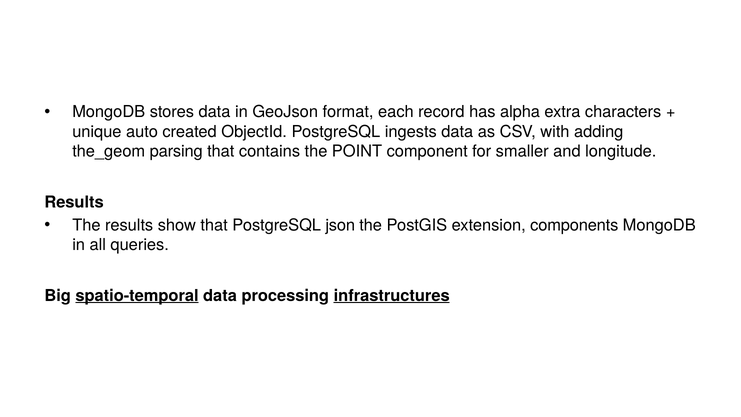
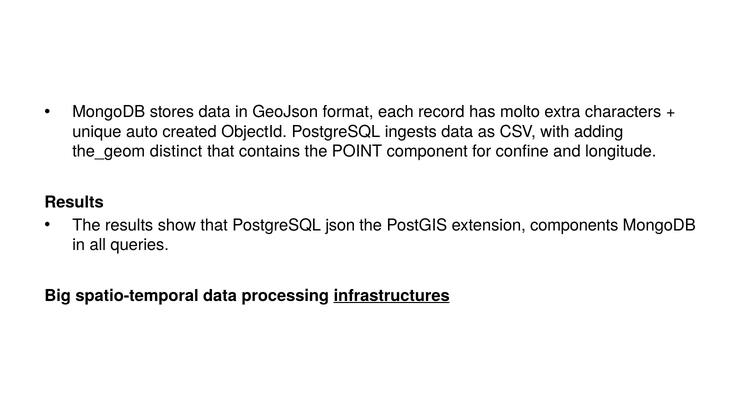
alpha: alpha -> molto (520, 112)
parsing: parsing -> distinct (176, 151)
smaller: smaller -> confine (522, 151)
spatio-temporal underline: present -> none (137, 296)
